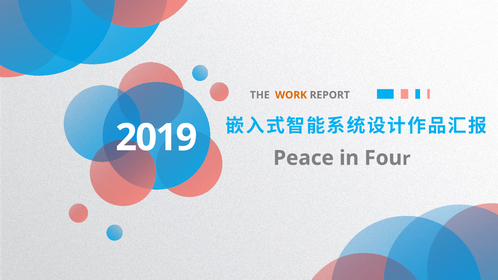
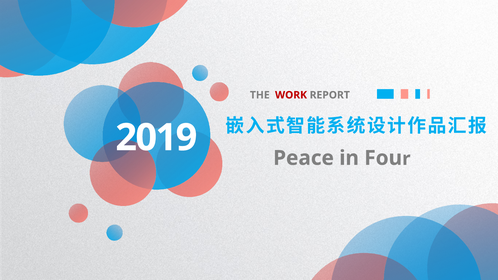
WORK colour: orange -> red (291, 95)
